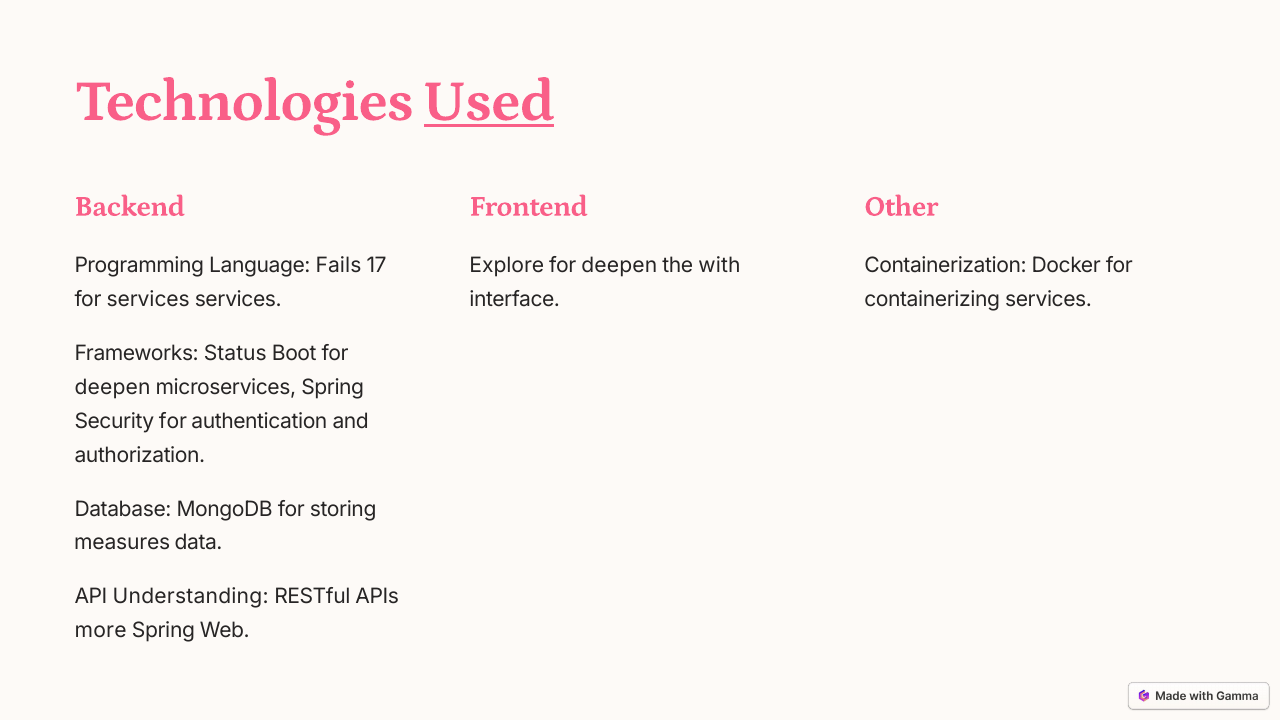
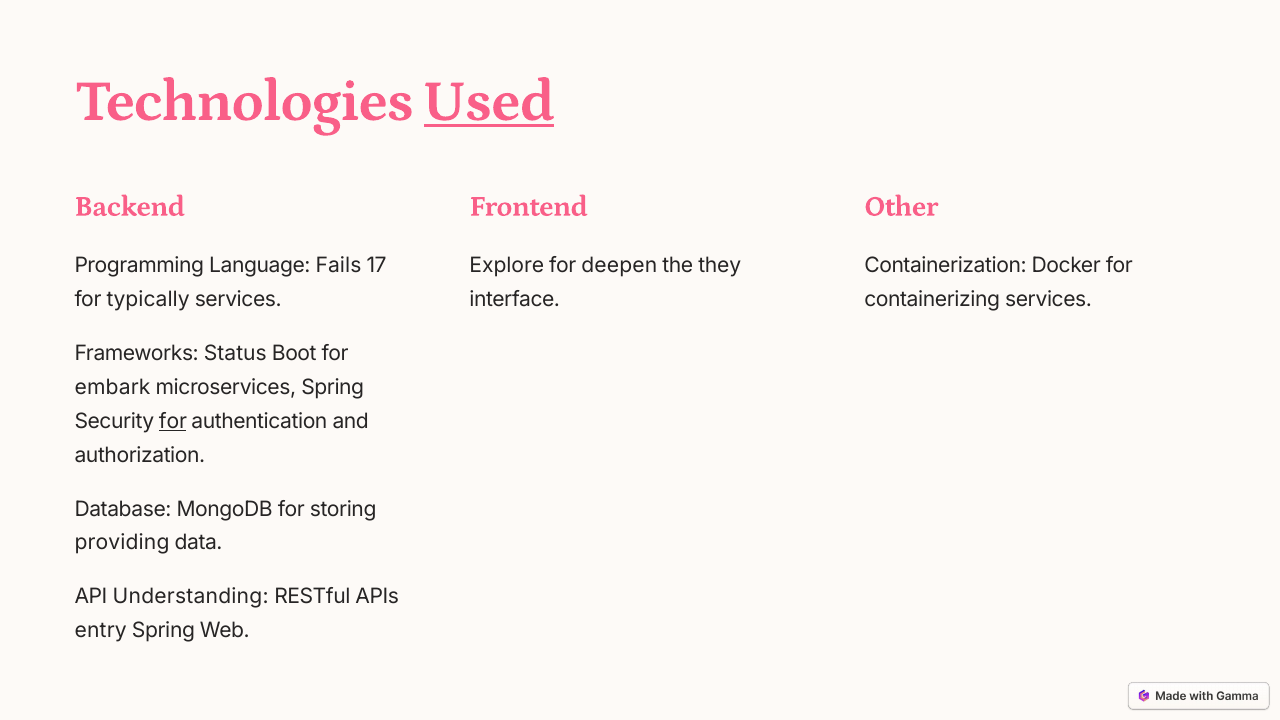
with: with -> they (720, 266)
for services: services -> typically (148, 300)
deepen: deepen -> embark (113, 387)
for underline: none -> present (173, 421)
measures: measures -> providing (122, 543)
more: more -> entry (101, 630)
